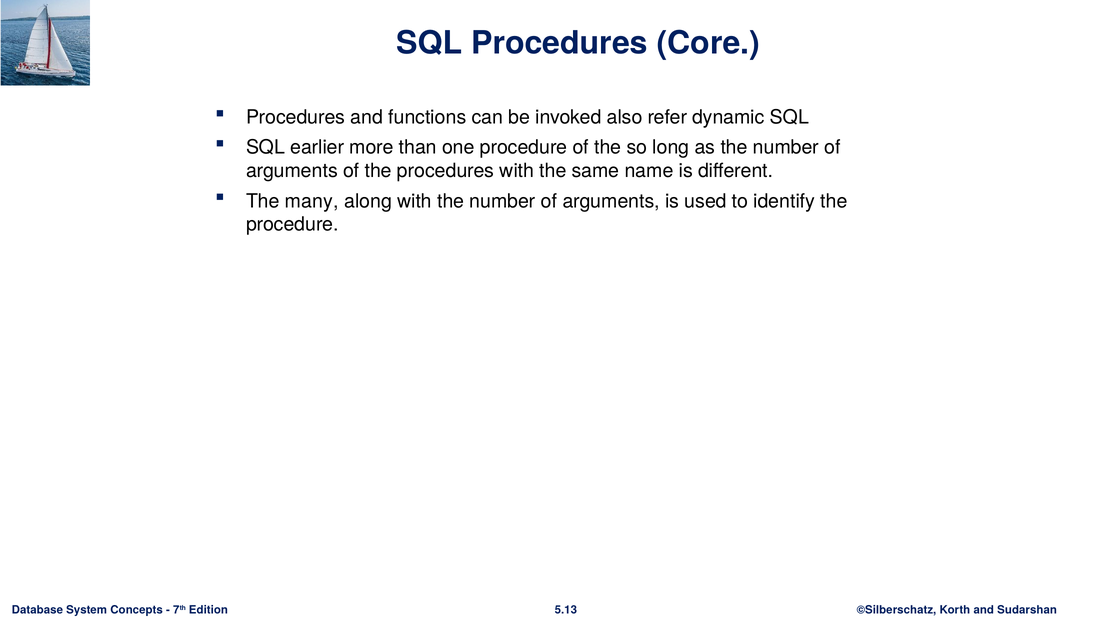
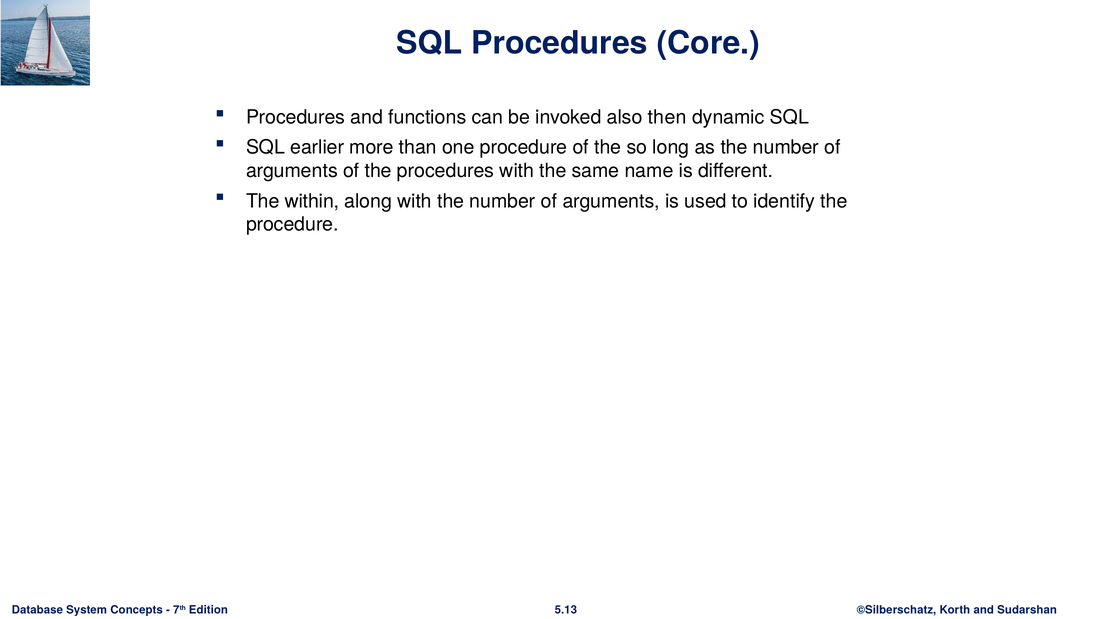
refer: refer -> then (667, 117)
many: many -> within (312, 201)
